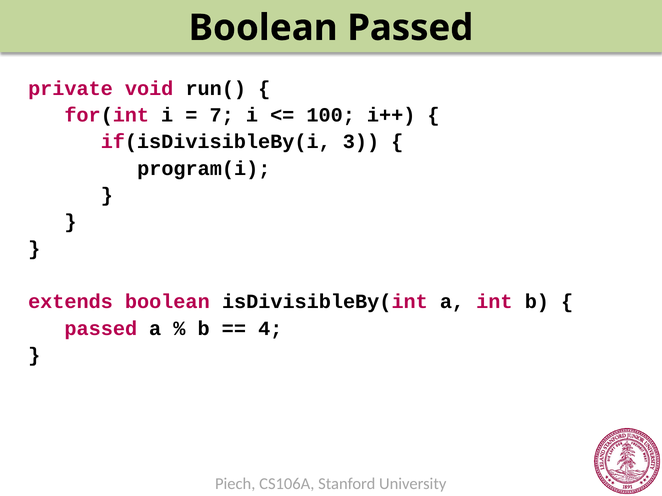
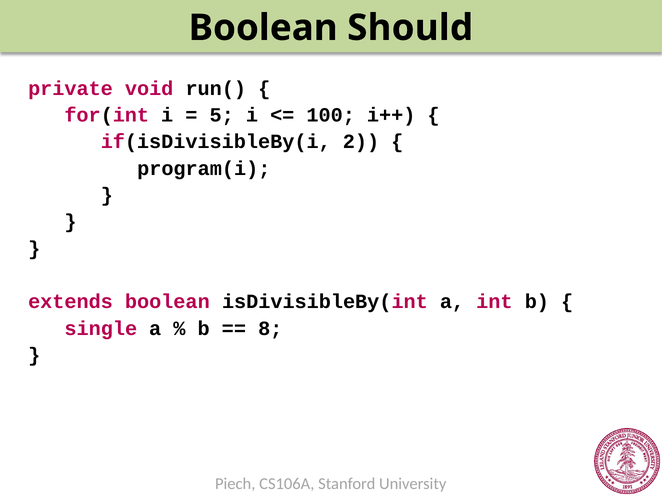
Boolean Passed: Passed -> Should (410, 28)
7: 7 -> 5 (222, 115)
3: 3 -> 2 (361, 142)
passed: passed -> single (101, 329)
4: 4 -> 8 (270, 329)
